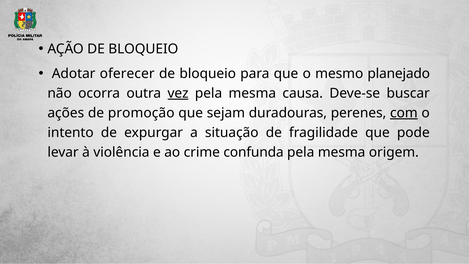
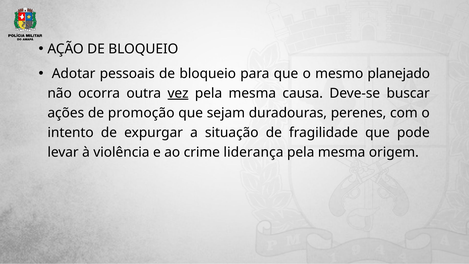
oferecer: oferecer -> pessoais (127, 74)
com underline: present -> none (404, 113)
confunda: confunda -> liderança (253, 152)
